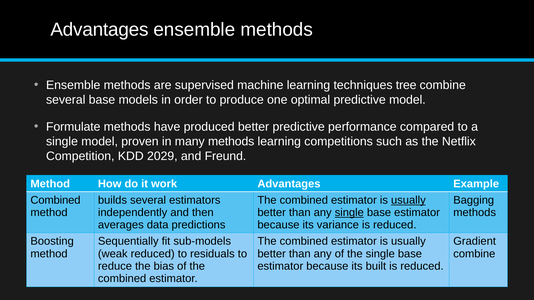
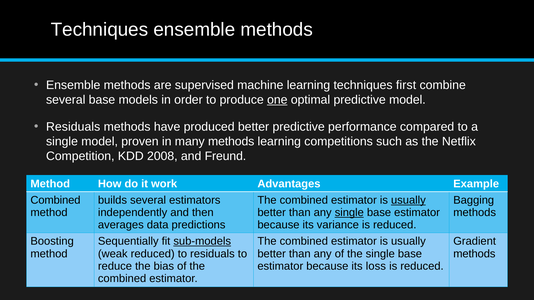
Advantages: Advantages -> Techniques (99, 29)
tree: tree -> first (406, 85)
one underline: none -> present (277, 100)
Formulate: Formulate -> Residuals (73, 127)
2029: 2029 -> 2008 (162, 156)
sub-models underline: none -> present (202, 242)
combine: combine -> methods (474, 254)
built: built -> loss (376, 266)
